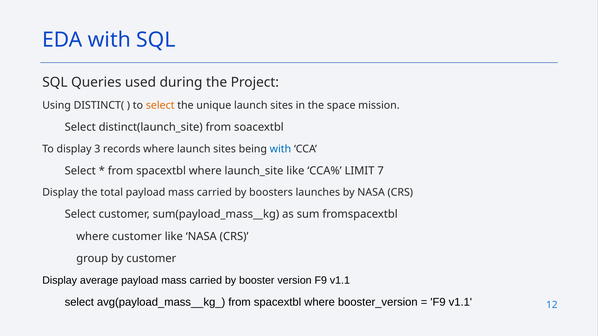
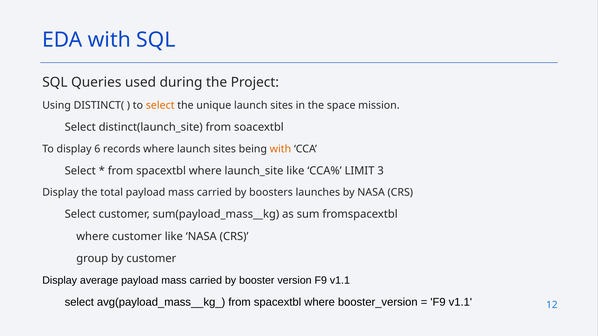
3: 3 -> 6 (97, 149)
with colour: blue -> orange (280, 149)
7: 7 -> 3 (381, 171)
